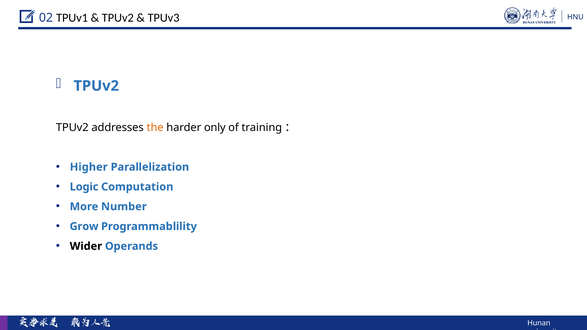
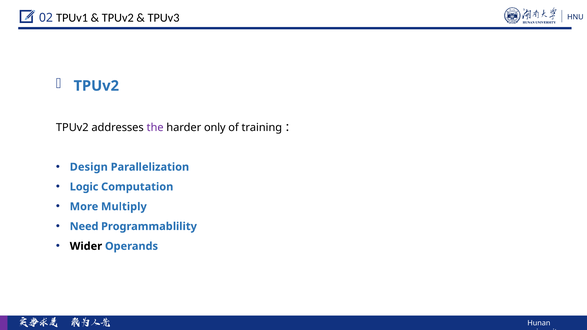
the colour: orange -> purple (155, 127)
Higher: Higher -> Design (89, 167)
Number: Number -> Multiply (124, 207)
Grow: Grow -> Need (84, 227)
